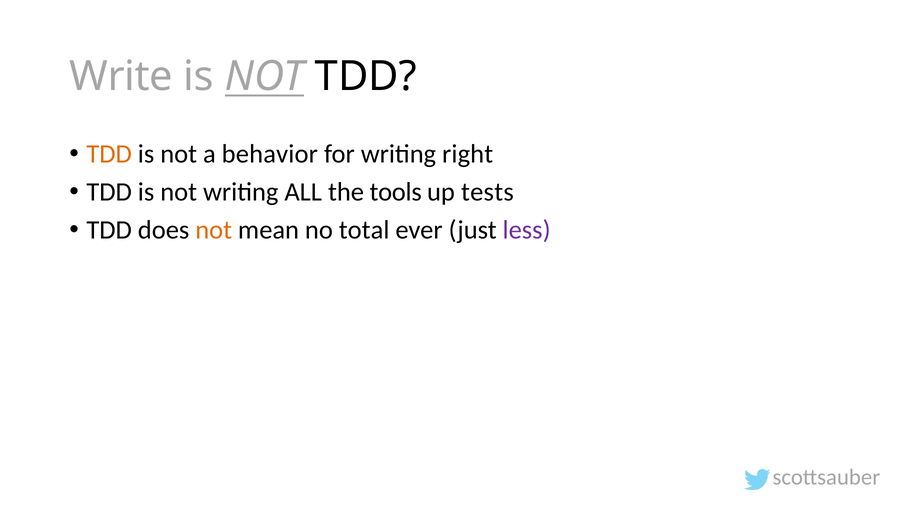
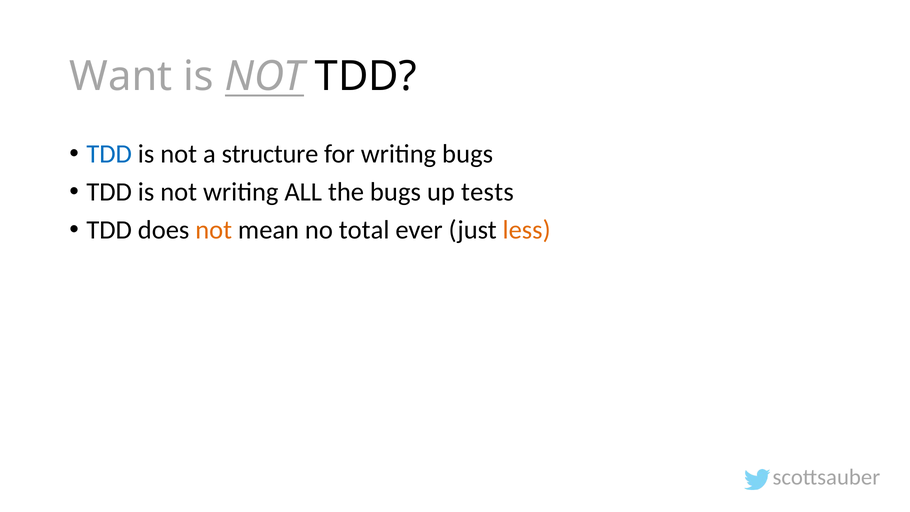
Write: Write -> Want (121, 76)
TDD colour: orange -> blue (109, 154)
behavior: behavior -> structure (270, 154)
writing right: right -> bugs (468, 154)
the tools: tools -> bugs (395, 192)
less colour: purple -> orange (527, 230)
